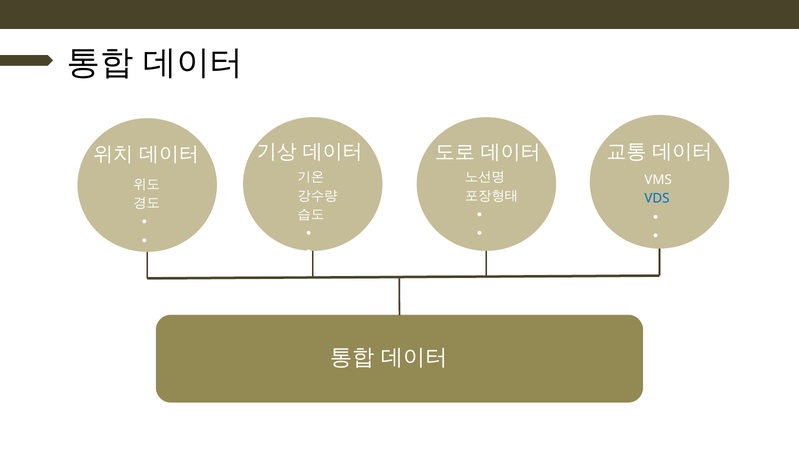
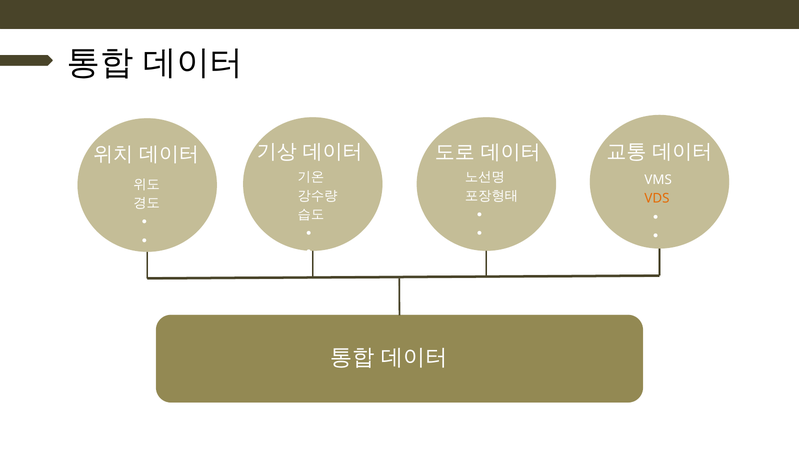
VDS colour: blue -> orange (657, 198)
